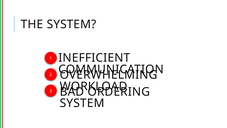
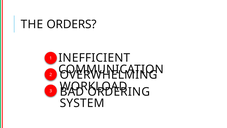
THE SYSTEM: SYSTEM -> ORDERS (72, 24)
